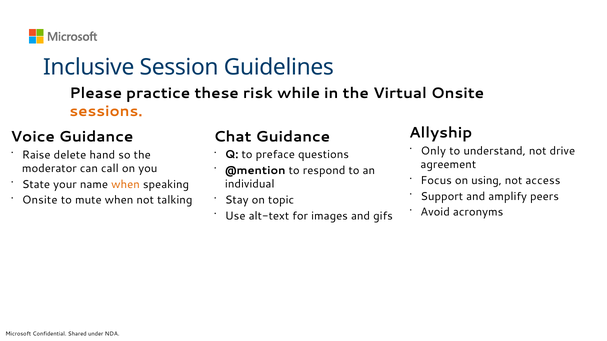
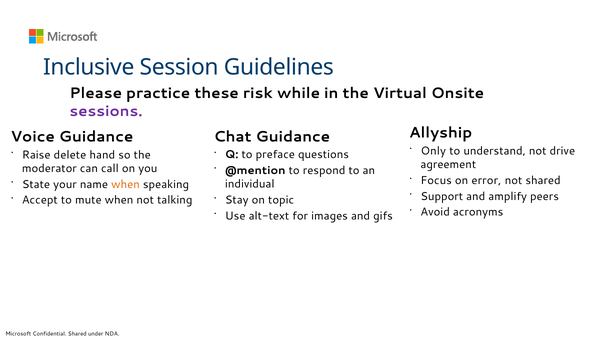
sessions colour: orange -> purple (106, 112)
using: using -> error (486, 181)
not access: access -> shared (543, 181)
Onsite: Onsite -> Accept (40, 200)
